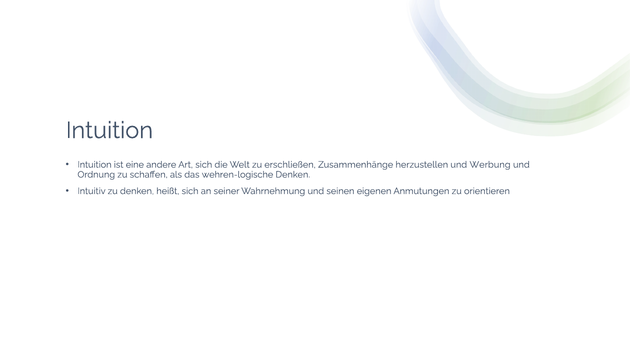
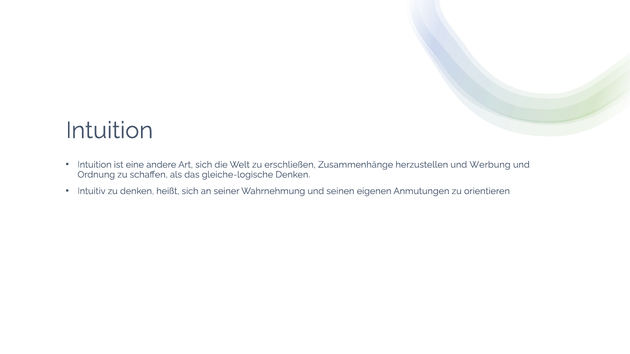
wehren-logische: wehren-logische -> gleiche-logische (237, 175)
